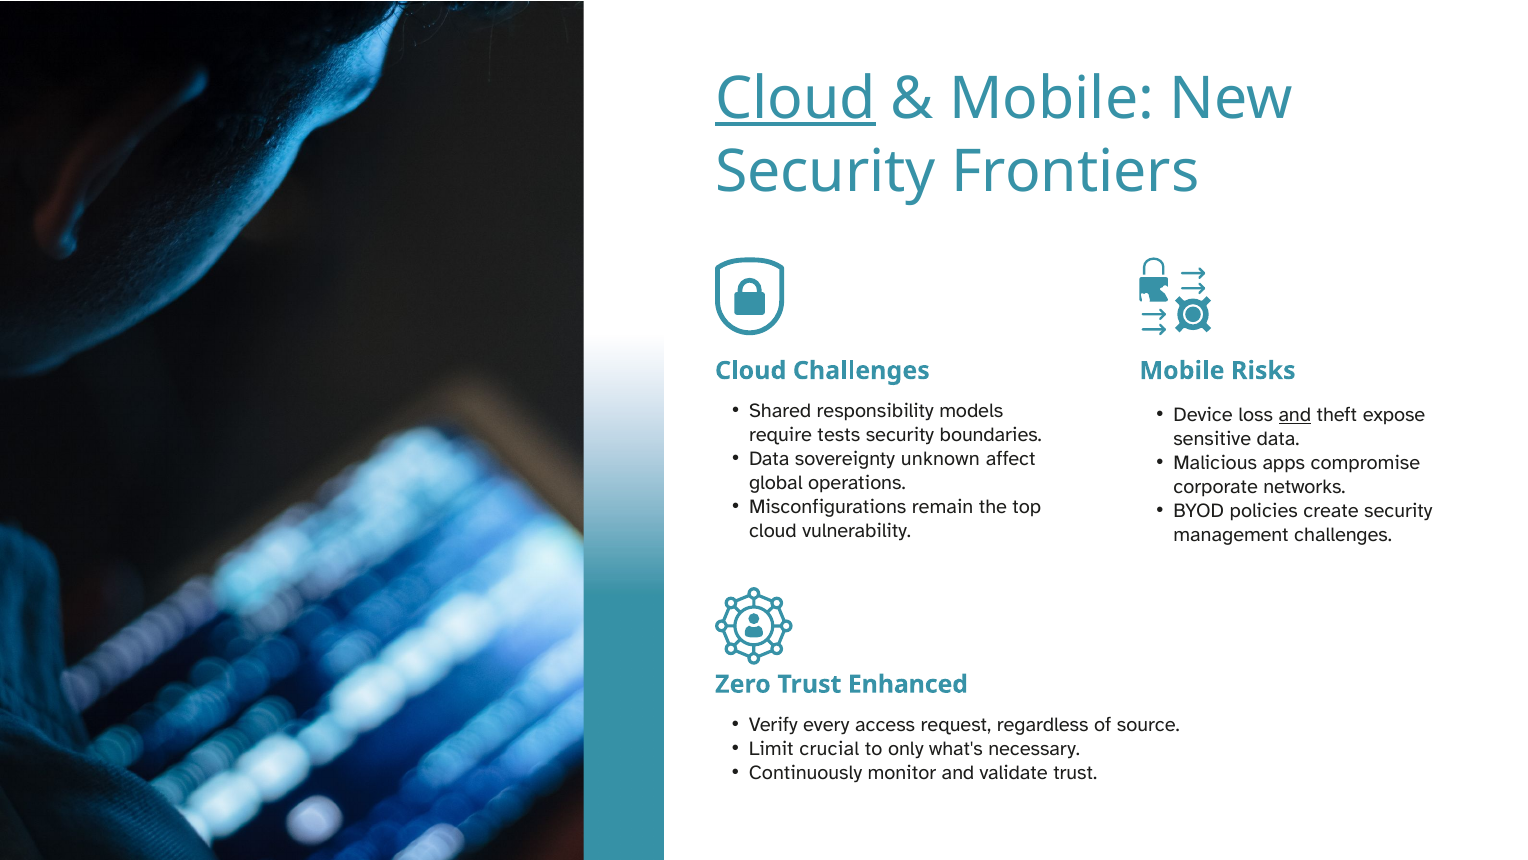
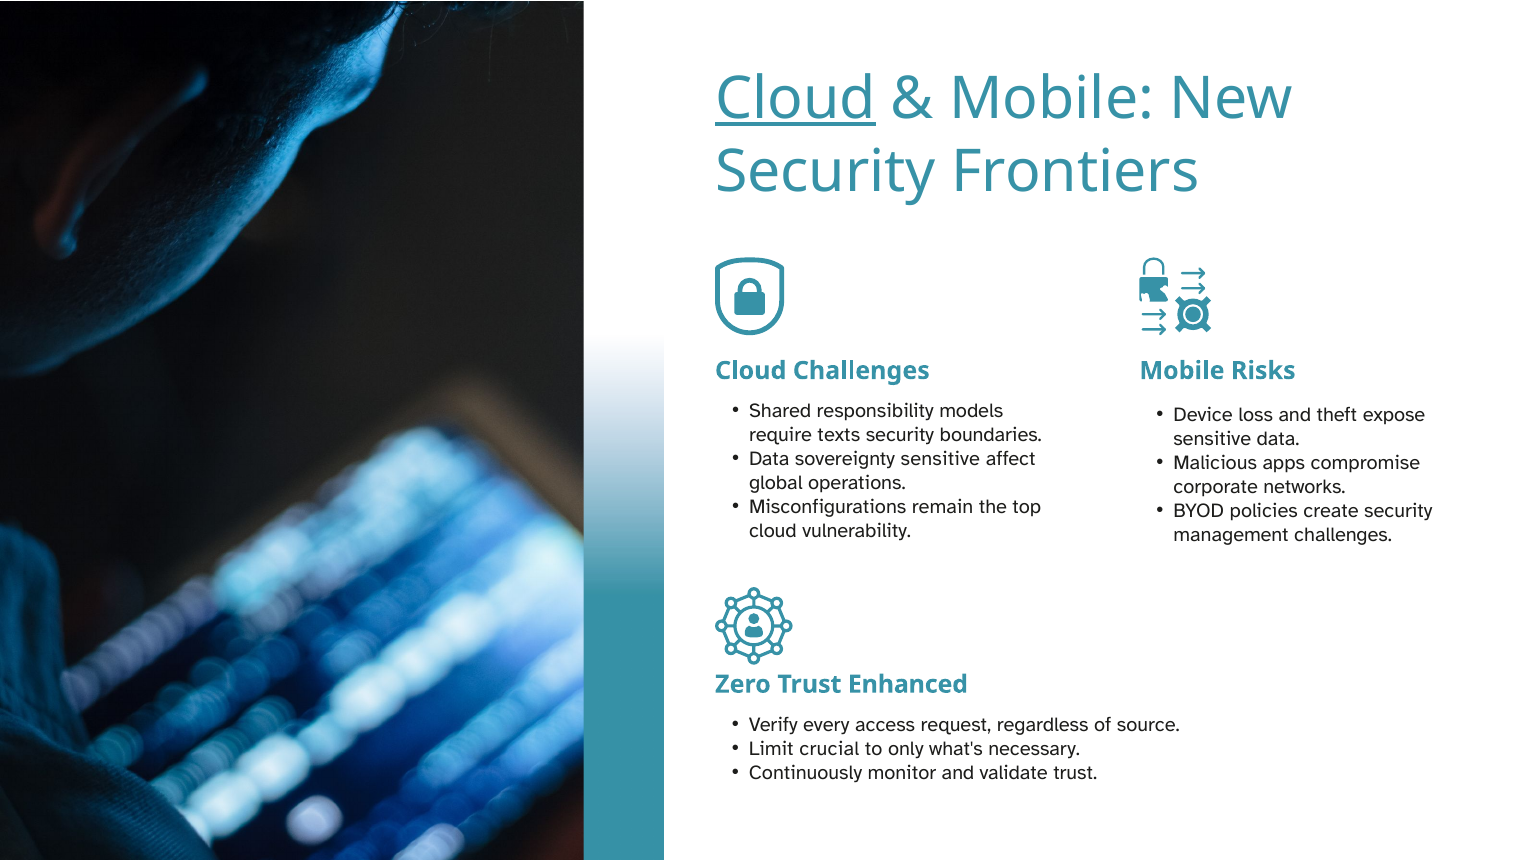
and underline: present -> none (1295, 415)
tests: tests -> texts (839, 435)
sovereignty unknown: unknown -> sensitive (940, 459)
